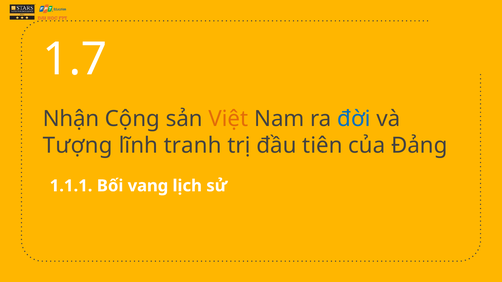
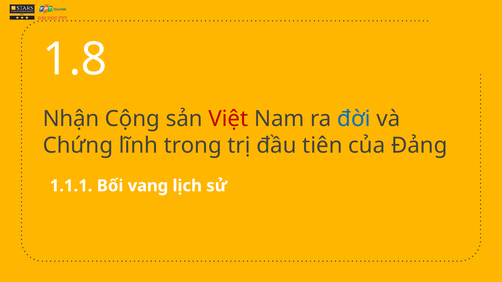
1.7: 1.7 -> 1.8 (75, 59)
Việt colour: orange -> red (228, 119)
Tượng: Tượng -> Chứng (78, 146)
tranh: tranh -> trong (193, 146)
